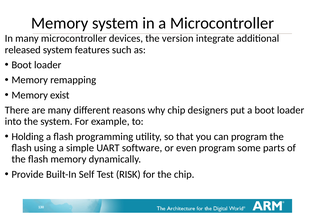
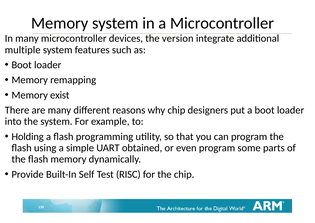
released: released -> multiple (23, 50)
software: software -> obtained (142, 148)
RISK: RISK -> RISC (128, 174)
